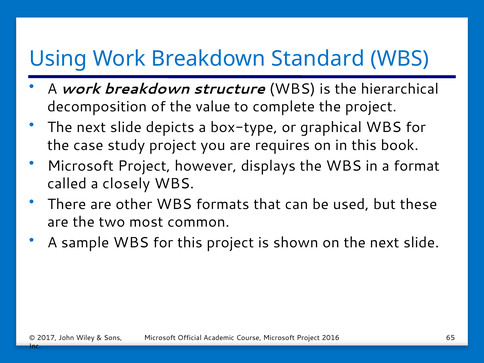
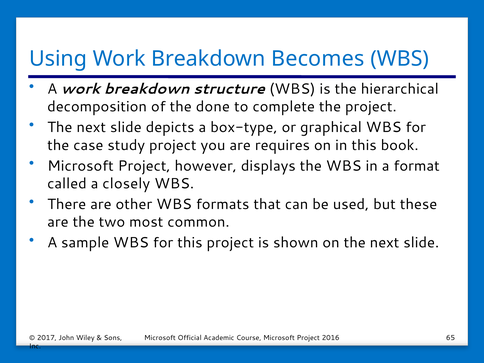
Standard: Standard -> Becomes (318, 59)
value: value -> done (213, 107)
